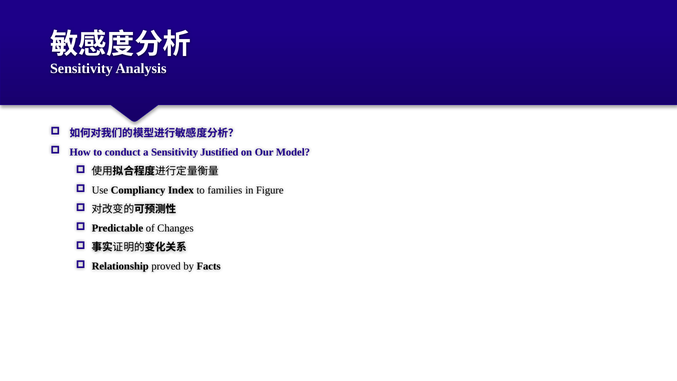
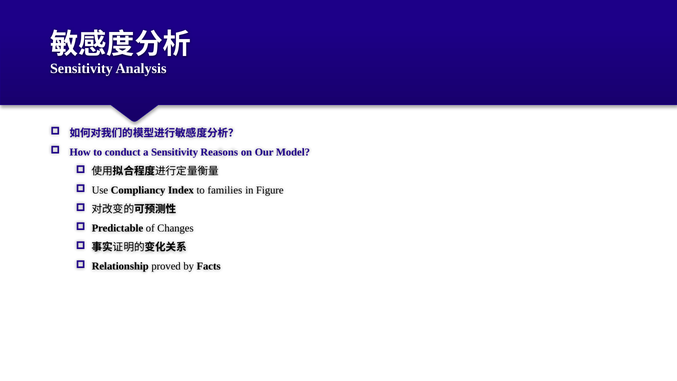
Justified: Justified -> Reasons (219, 152)
